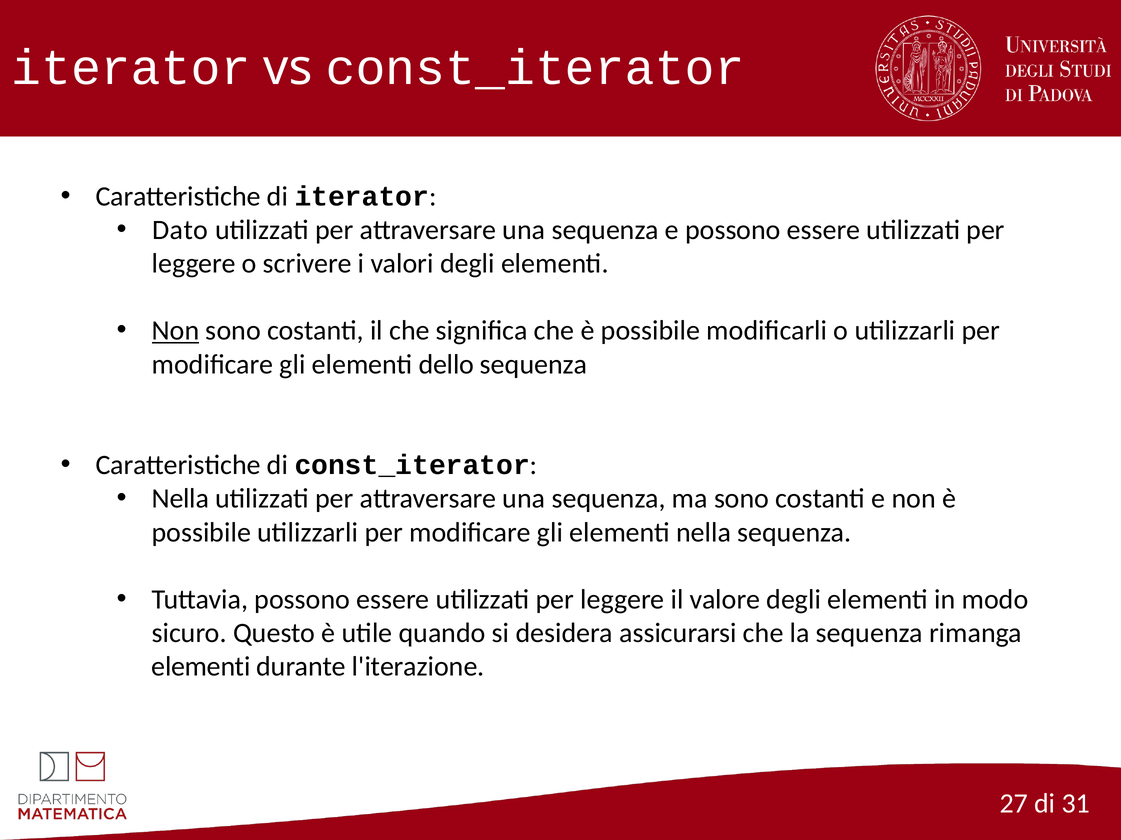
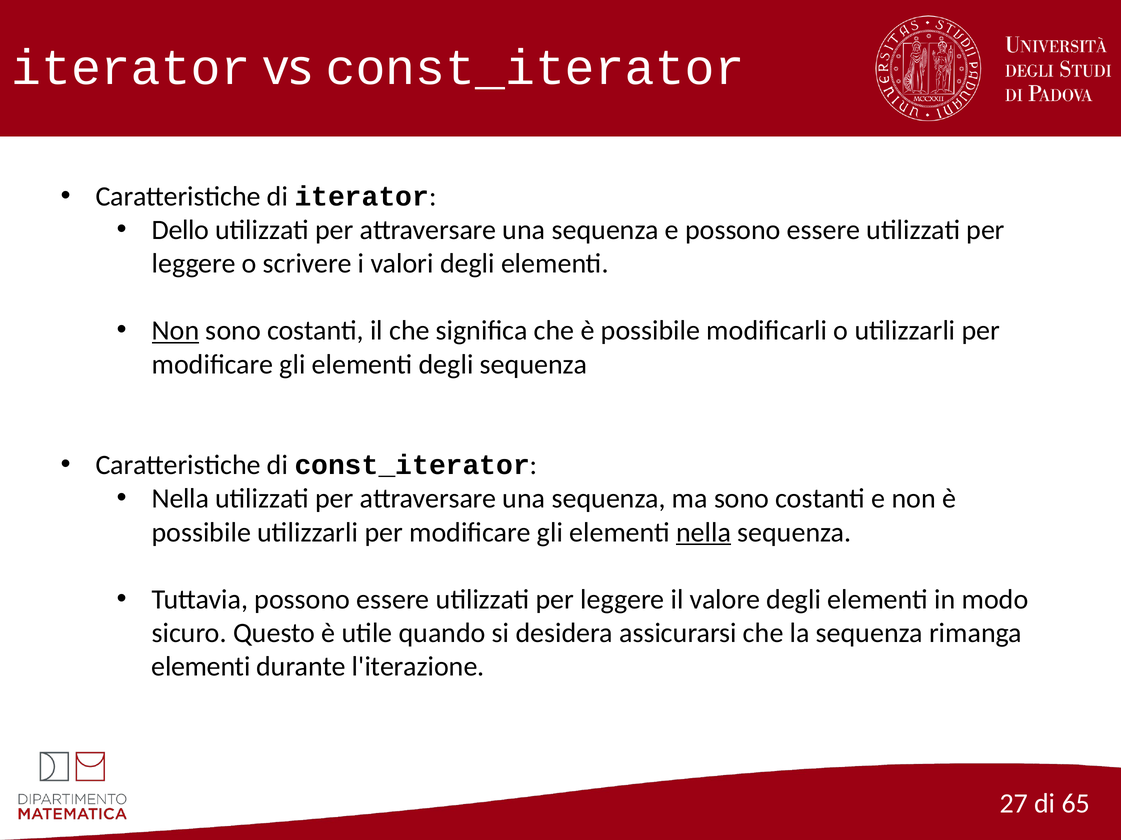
Dato: Dato -> Dello (180, 230)
elementi dello: dello -> degli (446, 365)
nella underline: none -> present (704, 533)
31: 31 -> 65 (1076, 804)
